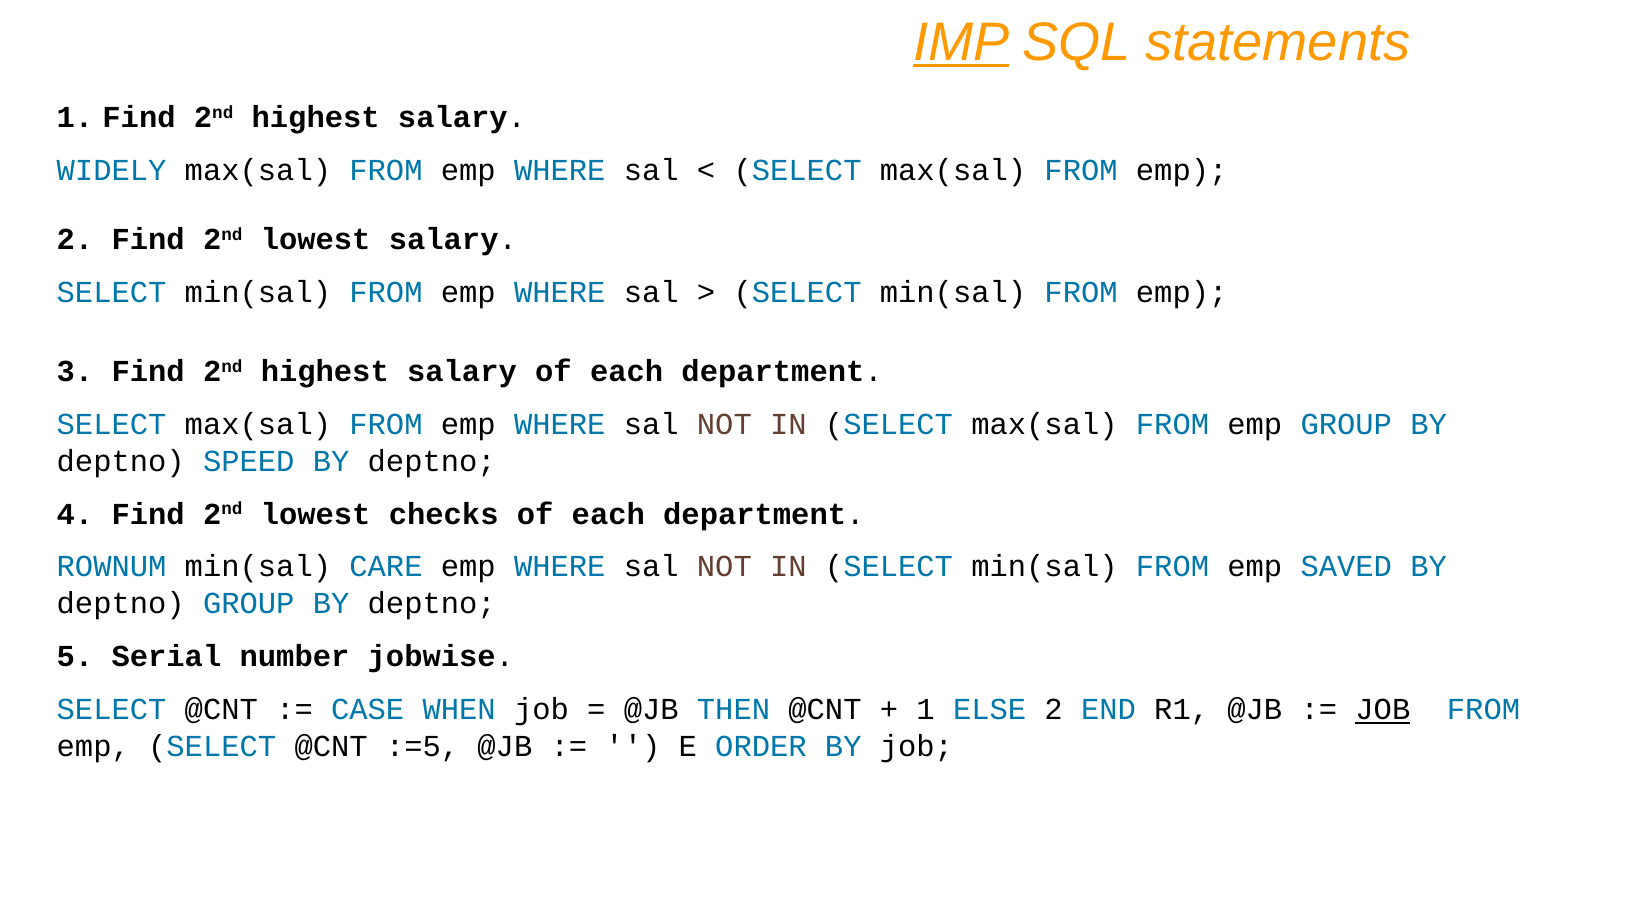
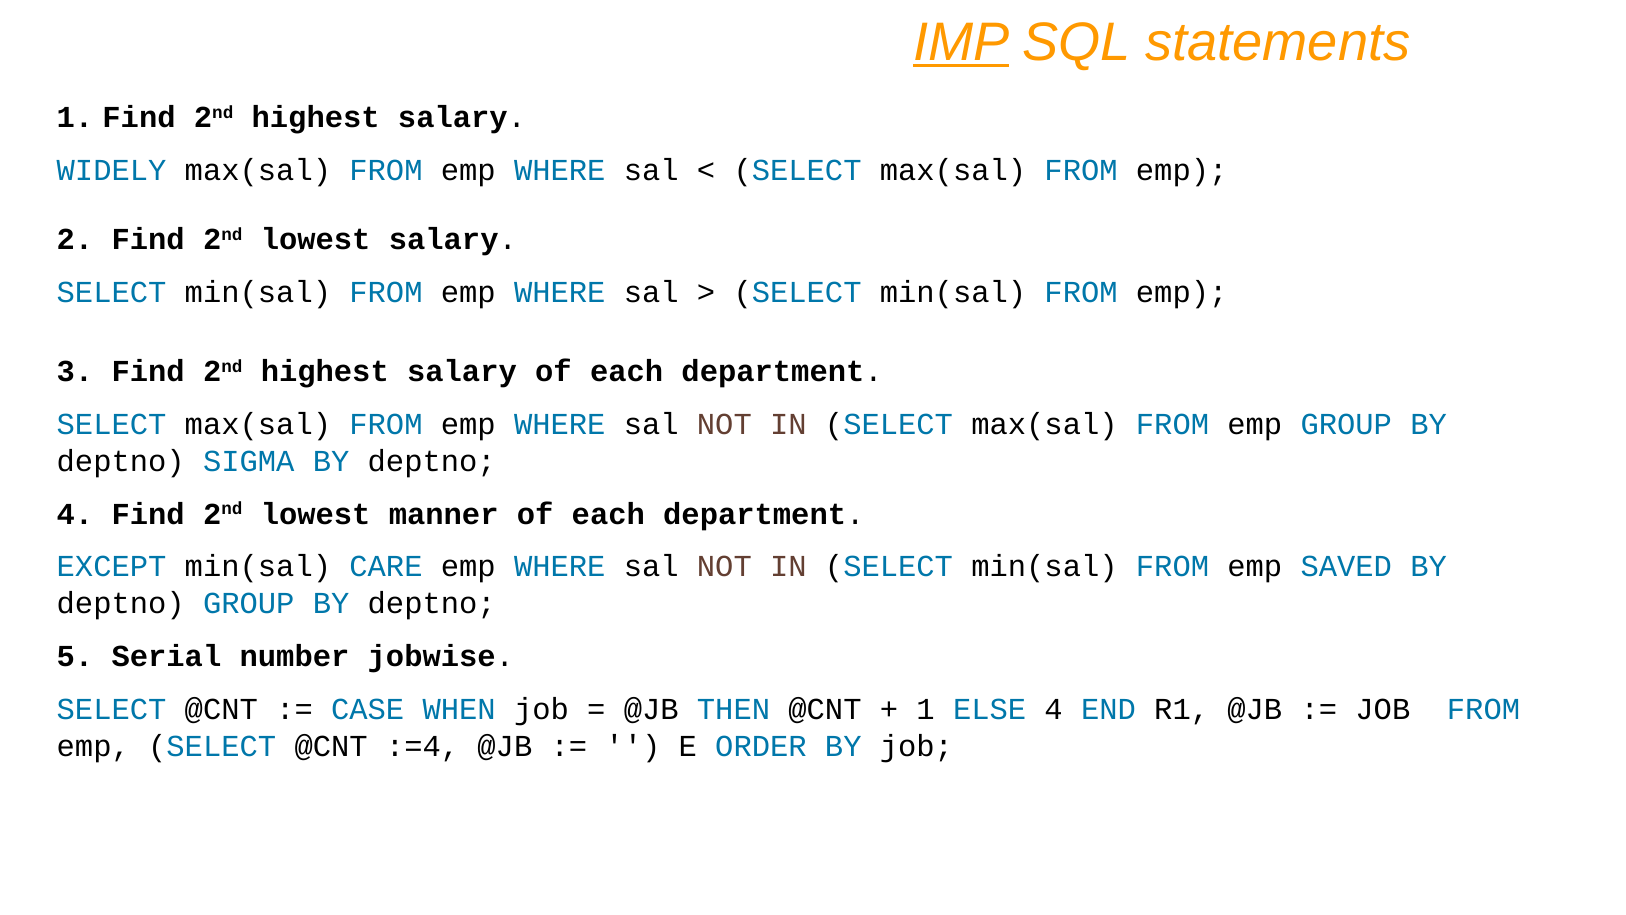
SPEED: SPEED -> SIGMA (249, 461)
checks: checks -> manner (444, 514)
ROWNUM: ROWNUM -> EXCEPT (112, 567)
ELSE 2: 2 -> 4 (1054, 709)
JOB underline: present -> none (1383, 709)
:=5: :=5 -> :=4 (423, 746)
